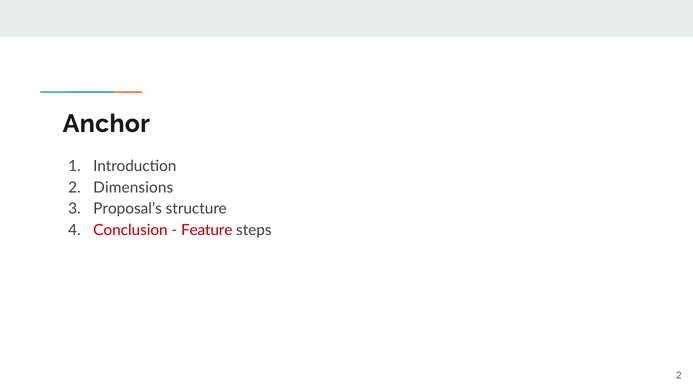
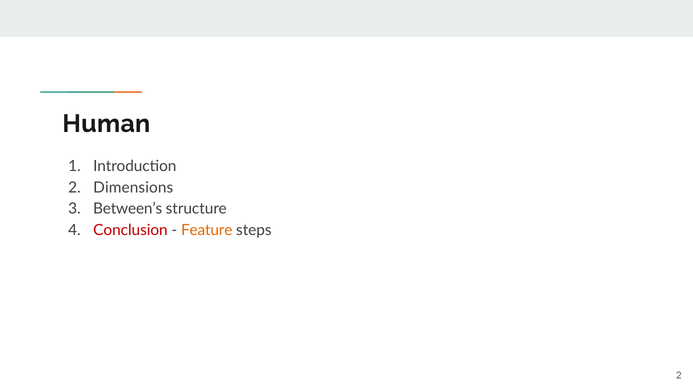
Anchor: Anchor -> Human (106, 124)
Proposal’s: Proposal’s -> Between’s (128, 209)
Feature colour: red -> orange (207, 230)
